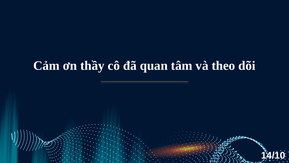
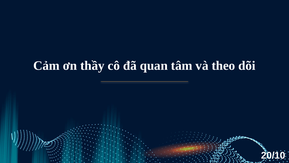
14/10: 14/10 -> 20/10 (273, 155)
